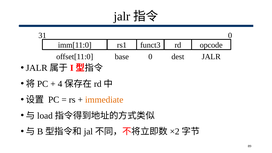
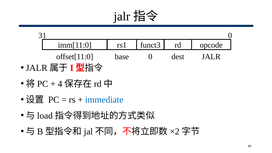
immediate colour: orange -> blue (104, 100)
